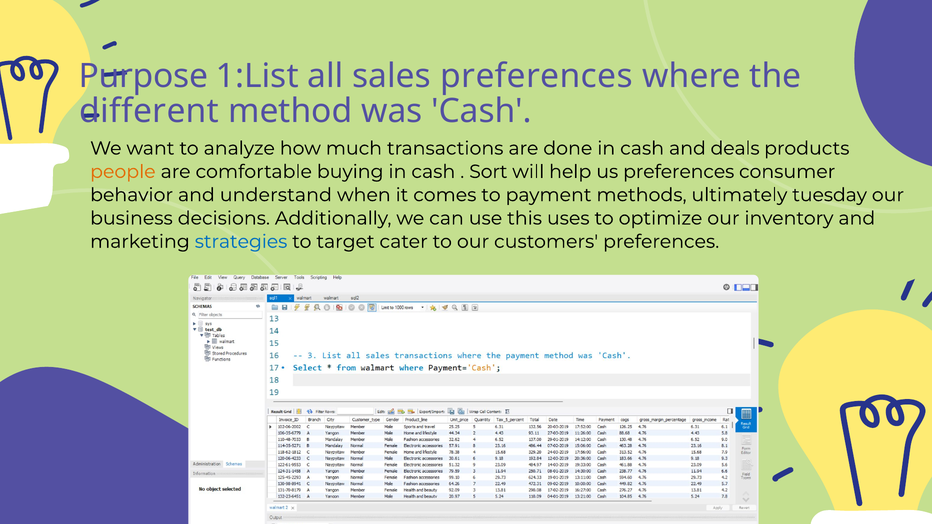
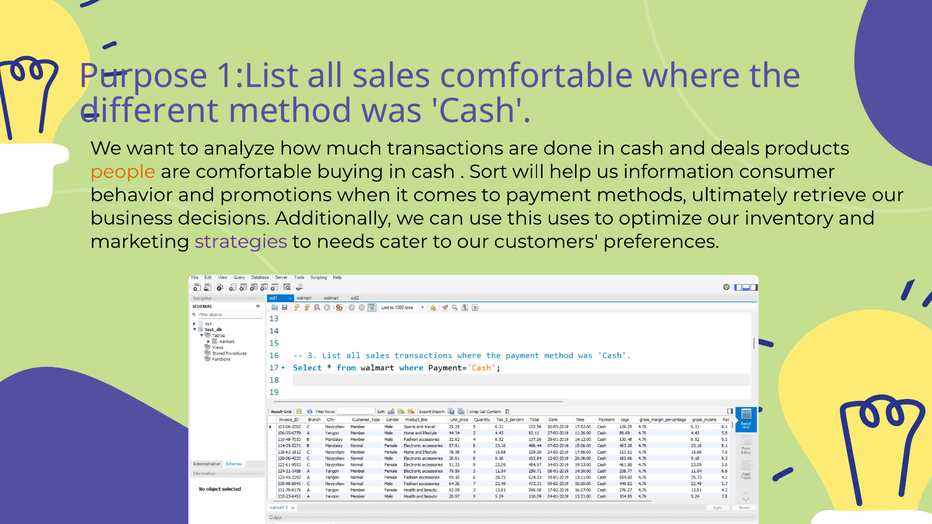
sales preferences: preferences -> comfortable (537, 76)
us preferences: preferences -> information (679, 172)
understand: understand -> promotions (276, 195)
tuesday: tuesday -> retrieve (829, 195)
strategies colour: blue -> purple (241, 242)
target: target -> needs (345, 242)
